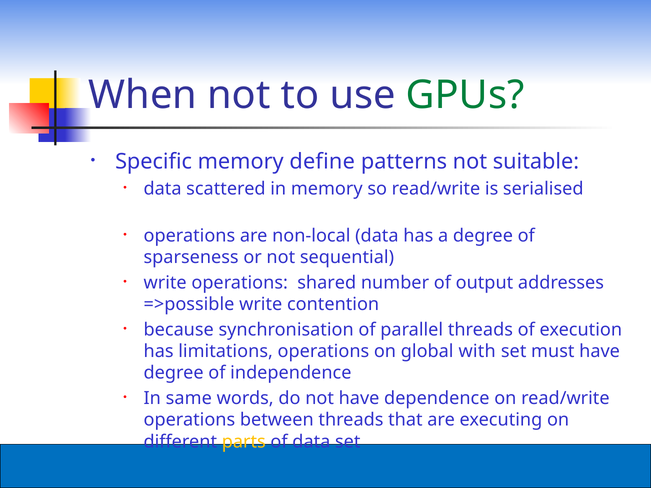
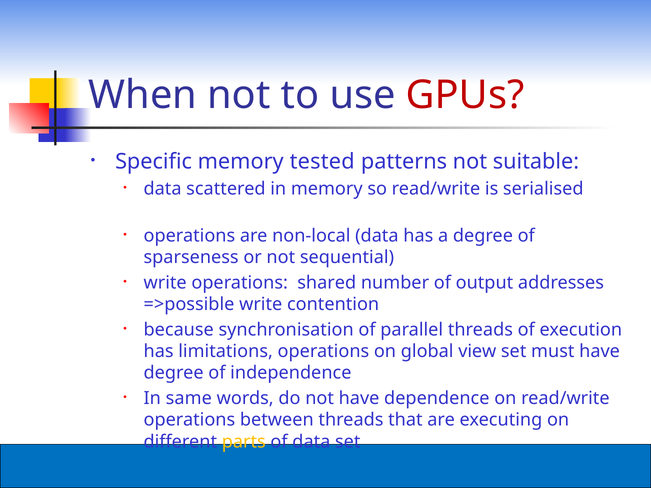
GPUs colour: green -> red (465, 95)
define: define -> tested (322, 161)
with: with -> view (477, 351)
